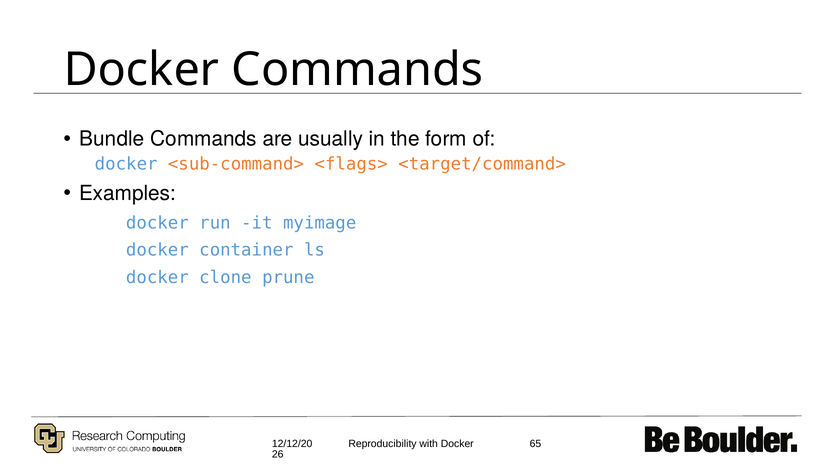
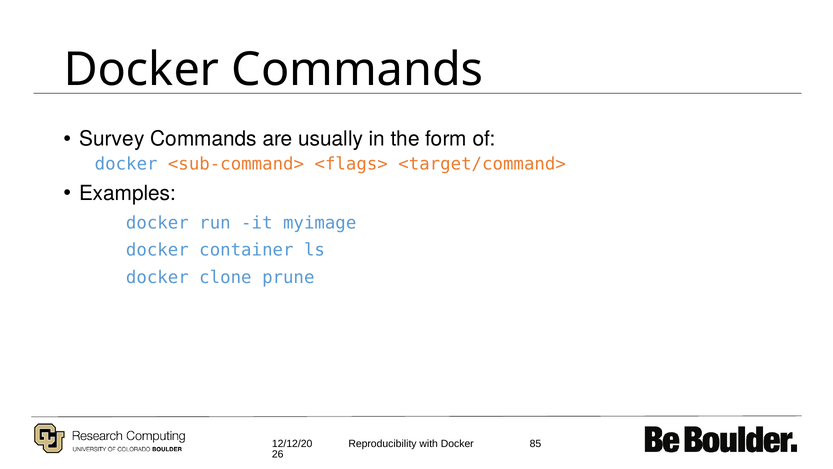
Bundle: Bundle -> Survey (112, 139)
65: 65 -> 85 (535, 443)
